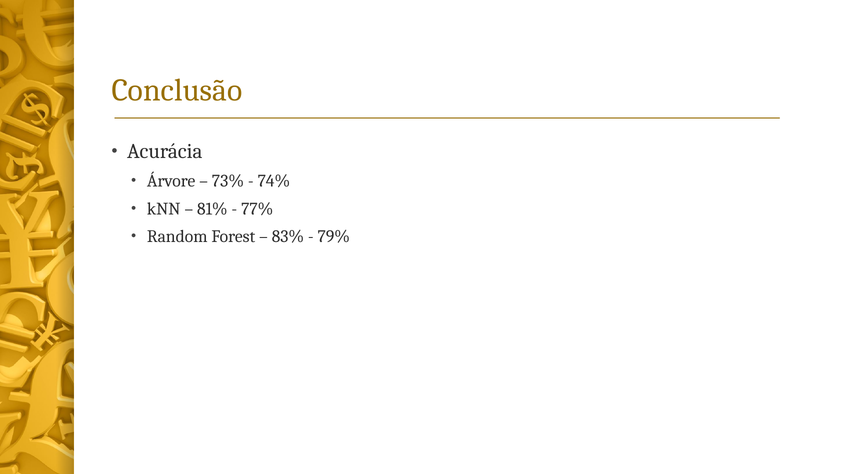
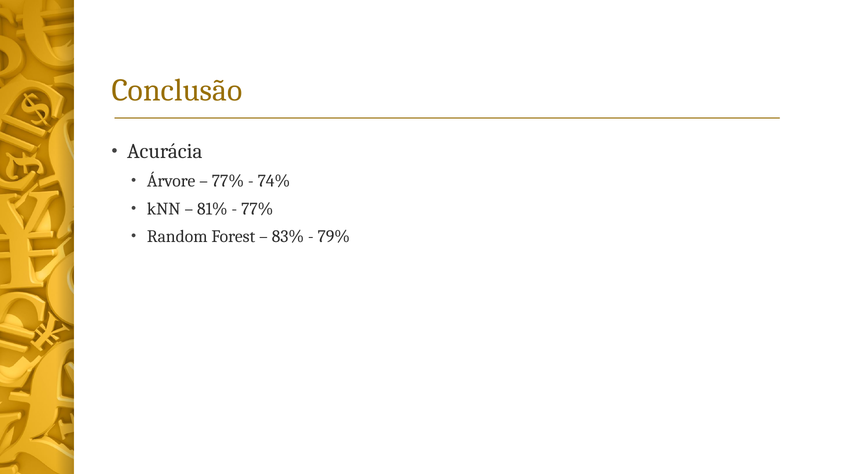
73%: 73% -> 77% (228, 181)
